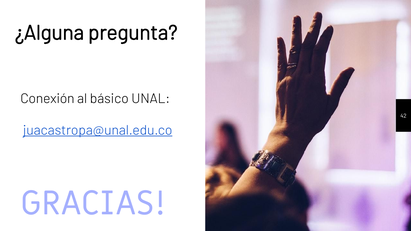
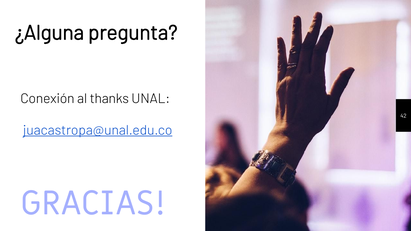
básico: básico -> thanks (109, 99)
